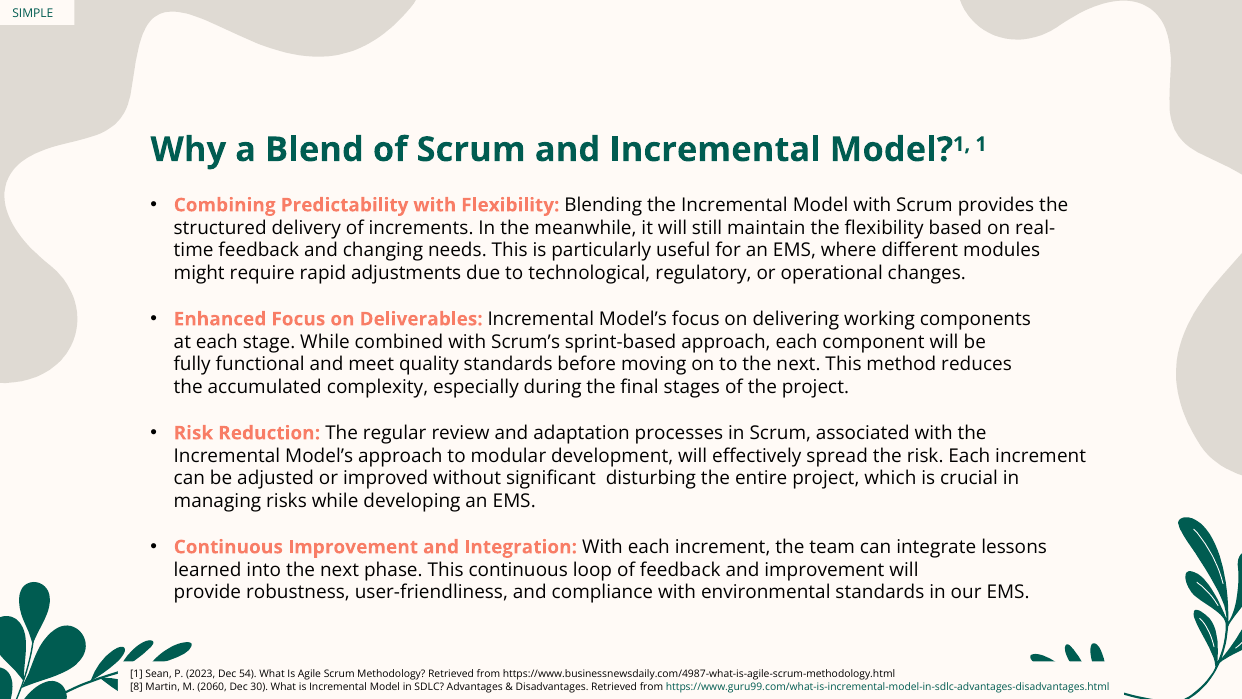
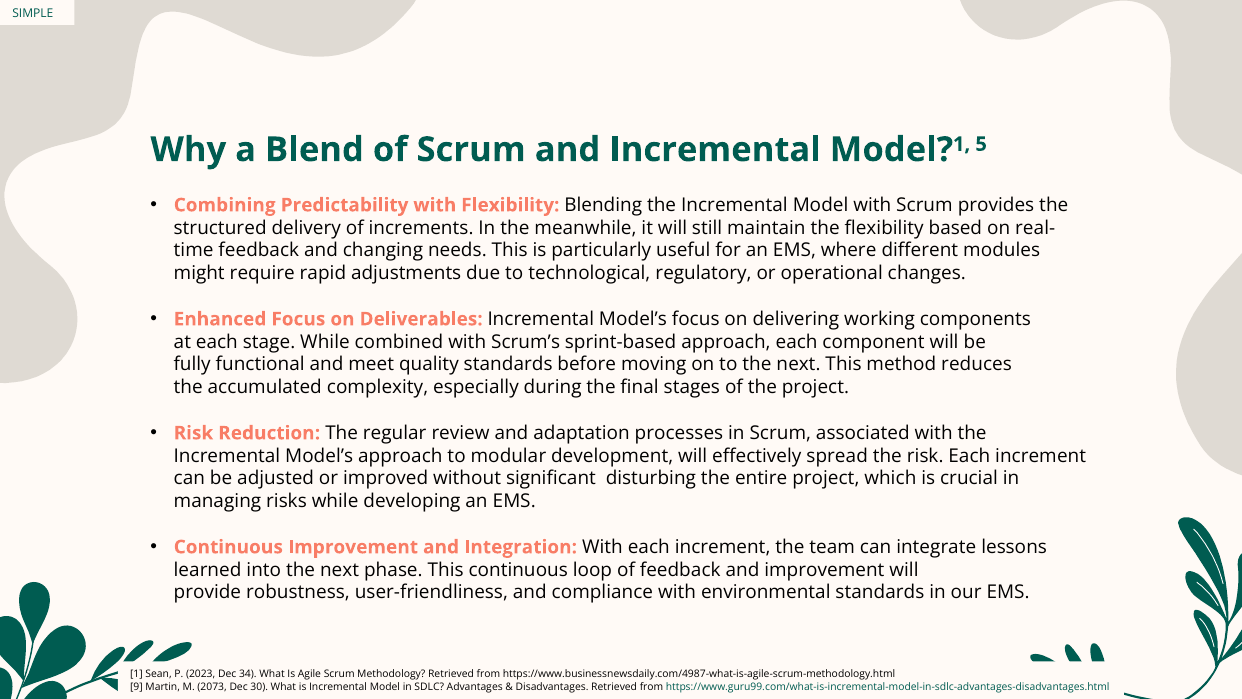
Model?1 1: 1 -> 5 (981, 144)
54: 54 -> 34 (248, 674)
8: 8 -> 9 (136, 686)
2060: 2060 -> 2073 (212, 686)
